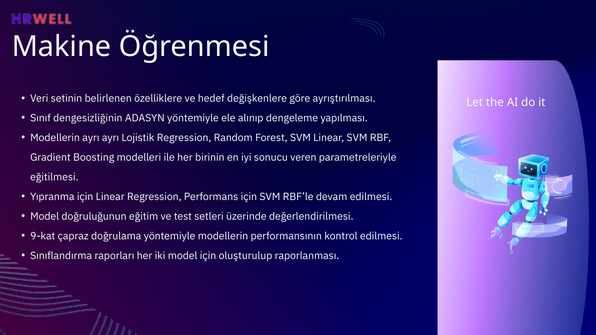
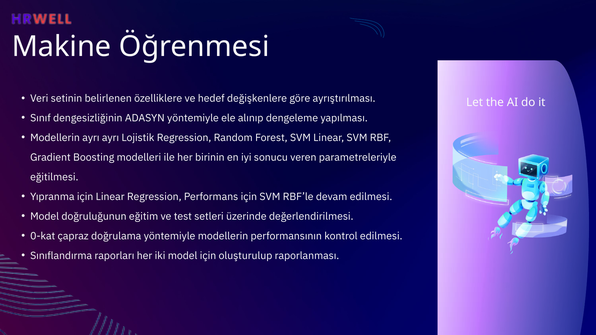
9-kat: 9-kat -> 0-kat (43, 236)
